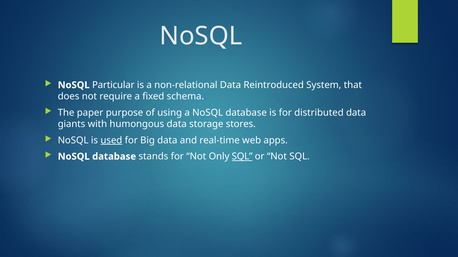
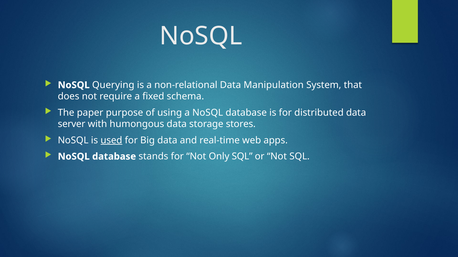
Particular: Particular -> Querying (113, 85)
Reintroduced: Reintroduced -> Manipulation (274, 85)
giants: giants -> server (72, 124)
SQL underline: present -> none (242, 157)
